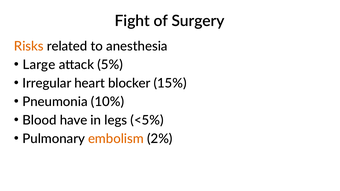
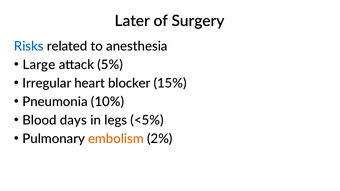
Fight: Fight -> Later (132, 21)
Risks colour: orange -> blue (29, 46)
have: have -> days (73, 120)
